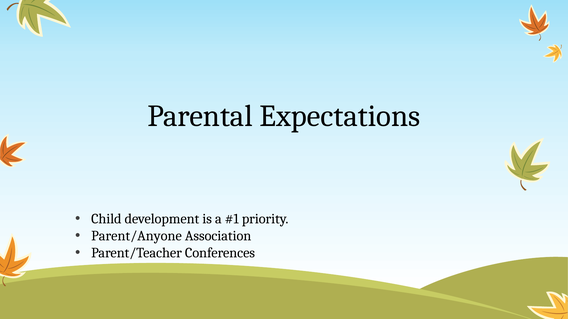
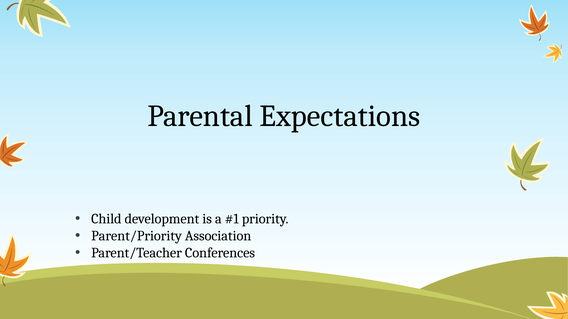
Parent/Anyone: Parent/Anyone -> Parent/Priority (137, 236)
